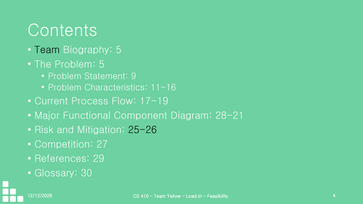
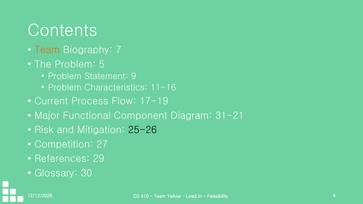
Team colour: black -> orange (47, 50)
Biography 5: 5 -> 7 (119, 50)
28-21: 28-21 -> 31-21 (230, 116)
